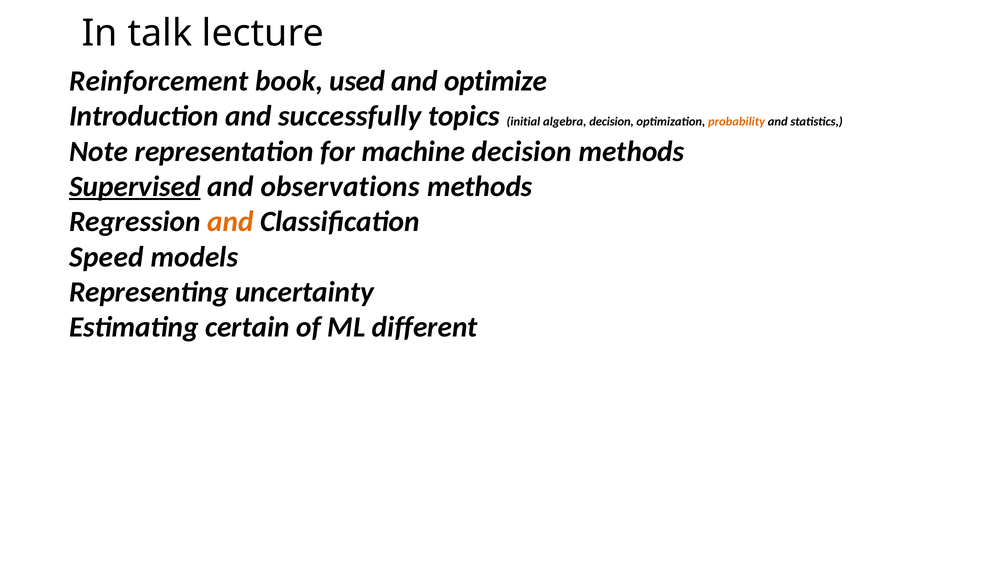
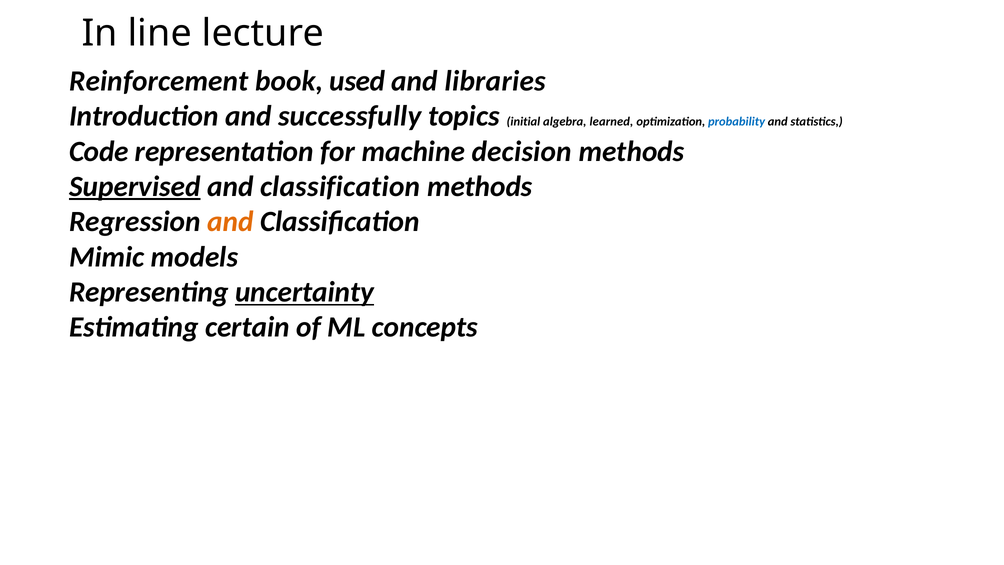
talk: talk -> line (160, 33)
optimize: optimize -> libraries (495, 81)
algebra decision: decision -> learned (611, 122)
probability colour: orange -> blue (737, 122)
Note: Note -> Code (99, 151)
observations: observations -> classification (340, 186)
Speed: Speed -> Mimic (107, 257)
uncertainty underline: none -> present (305, 292)
different: different -> concepts (425, 327)
